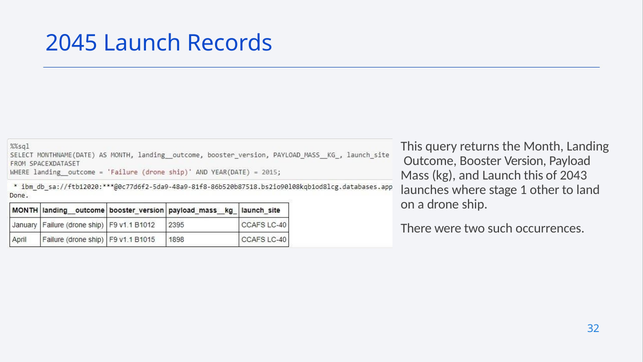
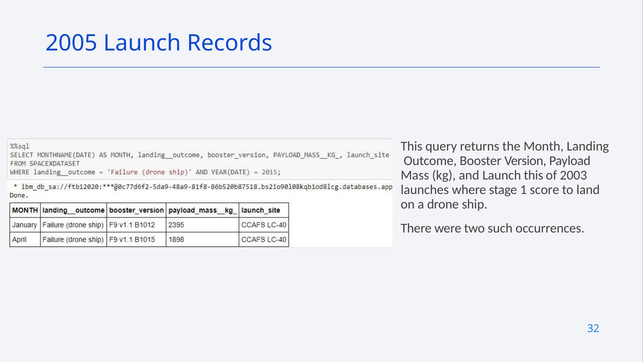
2045: 2045 -> 2005 (71, 43)
2043: 2043 -> 2003 (573, 175)
other: other -> score (545, 190)
